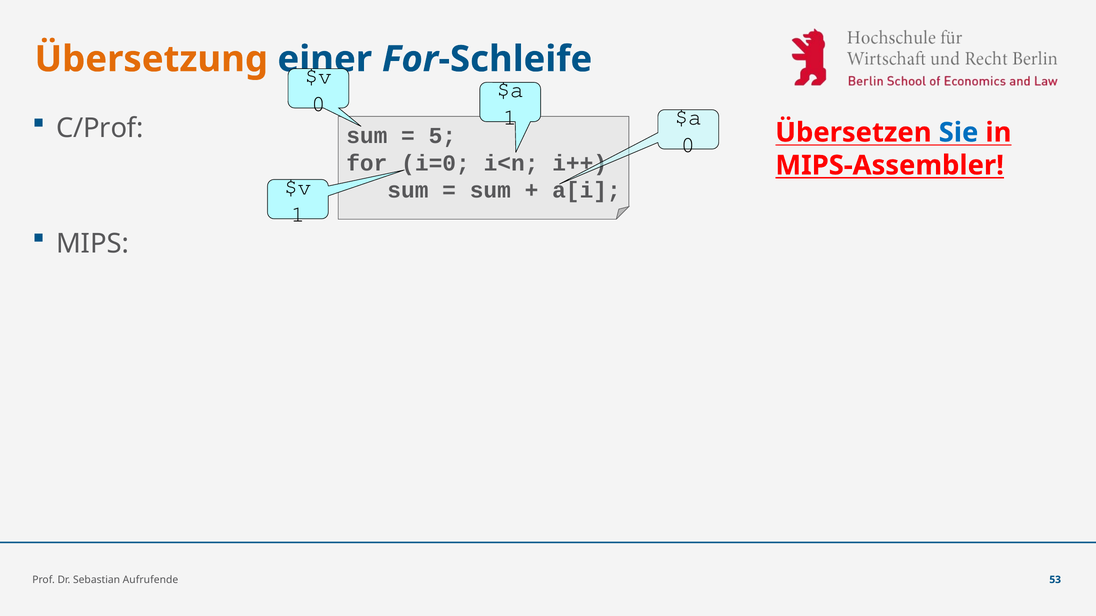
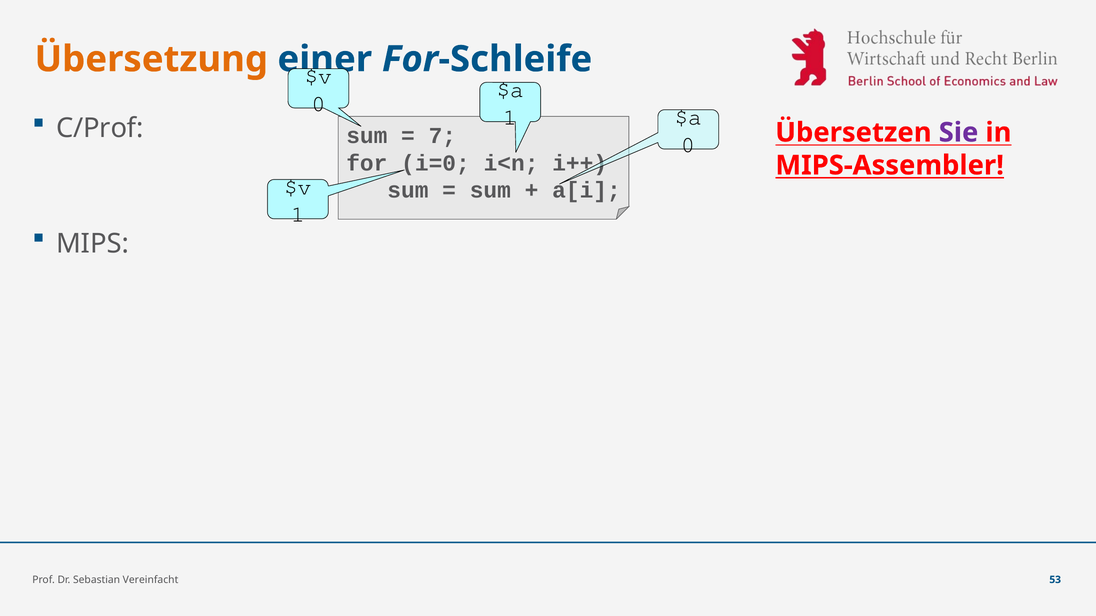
5: 5 -> 7 (442, 136)
Sie colour: blue -> purple (959, 133)
Aufrufende: Aufrufende -> Vereinfacht (151, 580)
